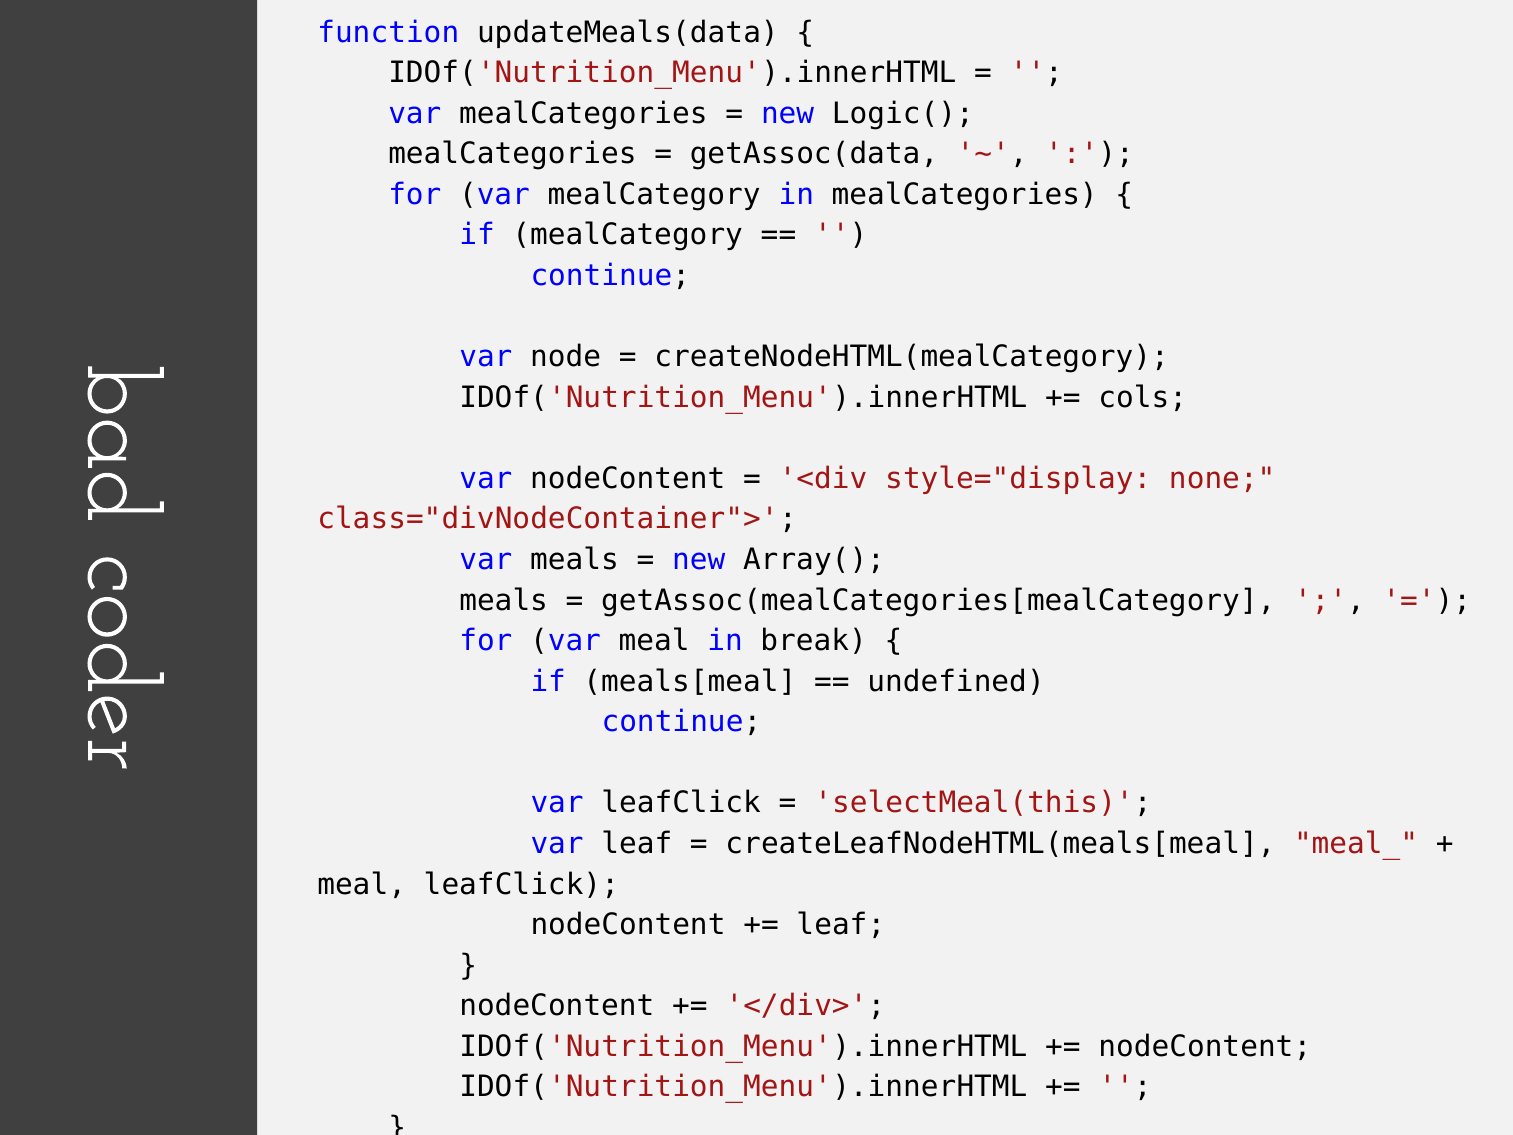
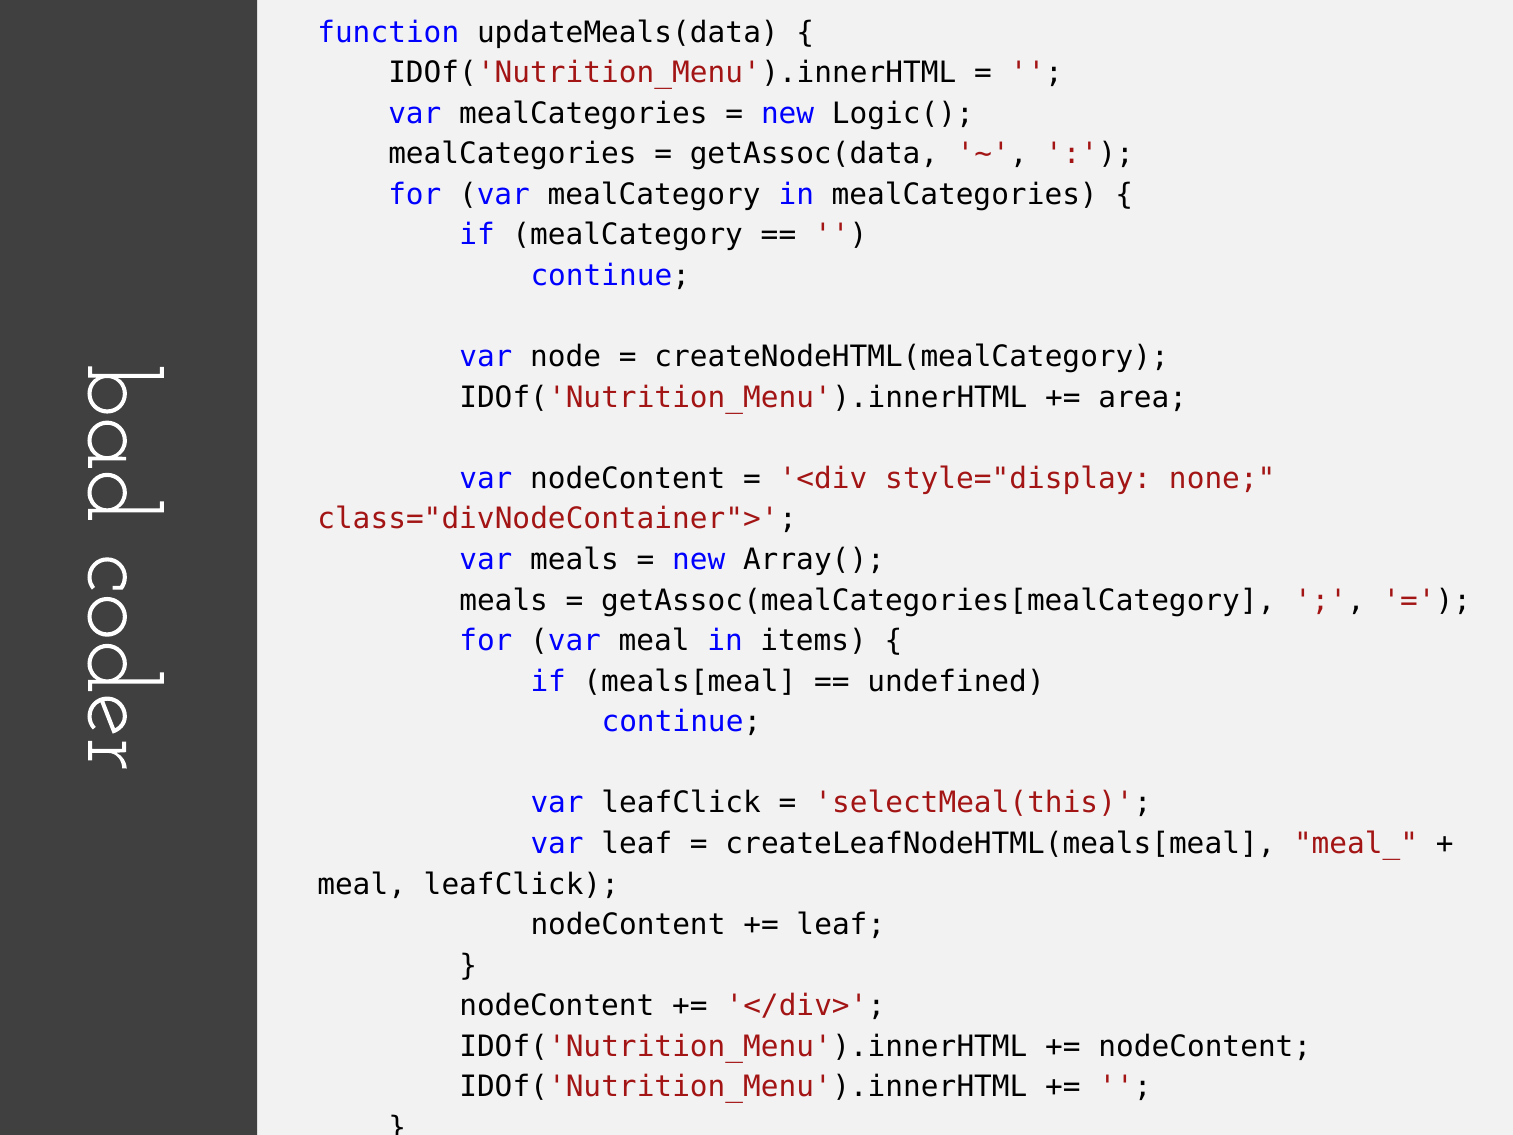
cols: cols -> area (1143, 397)
break: break -> items (814, 641)
